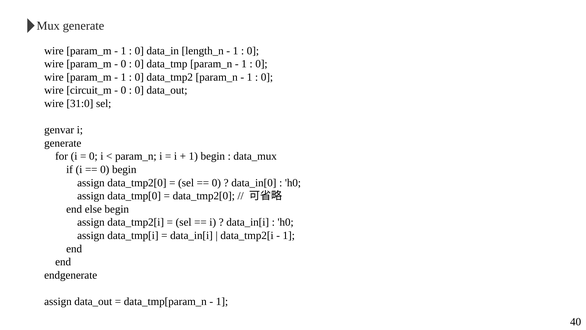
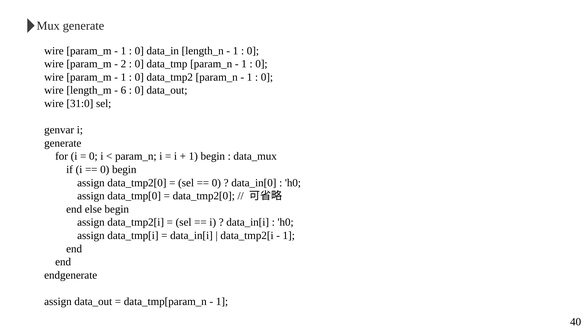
0: 0 -> 2 (123, 64)
circuit_m: circuit_m -> length_m (89, 90)
0: 0 -> 6 (123, 90)
